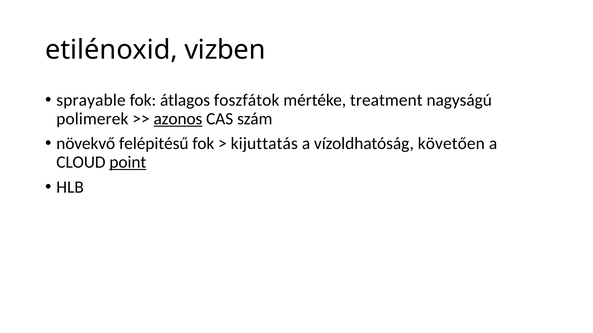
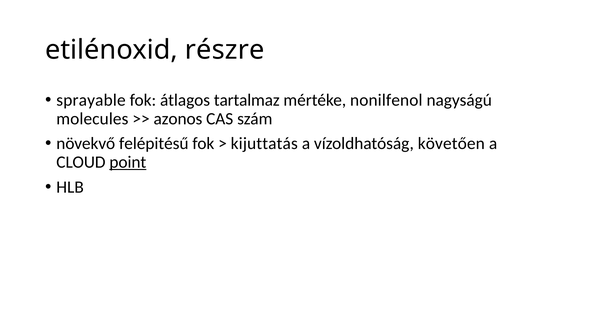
vizben: vizben -> részre (225, 50)
foszfátok: foszfátok -> tartalmaz (247, 100)
treatment: treatment -> nonilfenol (386, 100)
polimerek: polimerek -> molecules (92, 119)
azonos underline: present -> none (178, 119)
